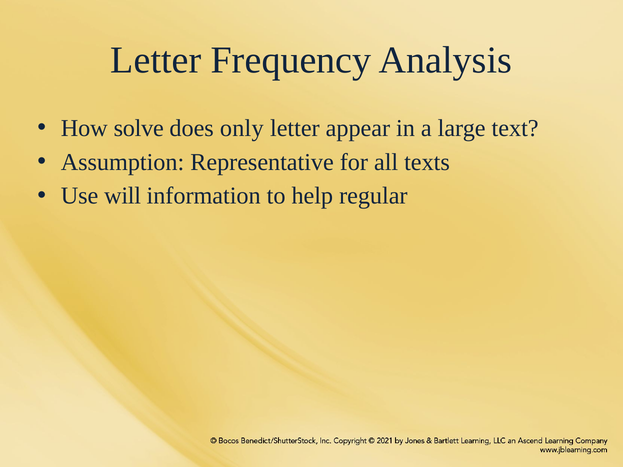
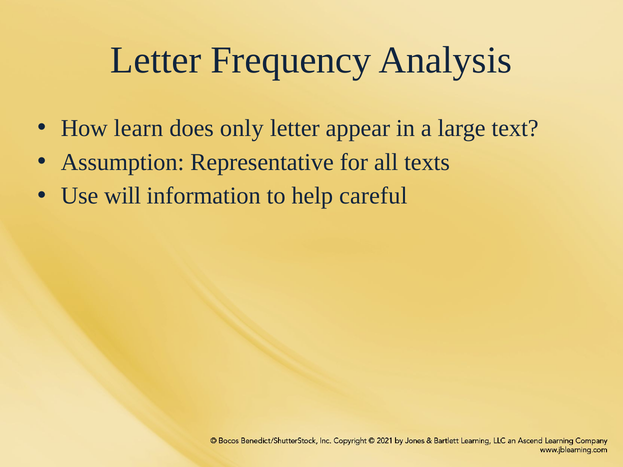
solve: solve -> learn (139, 128)
regular: regular -> careful (373, 196)
